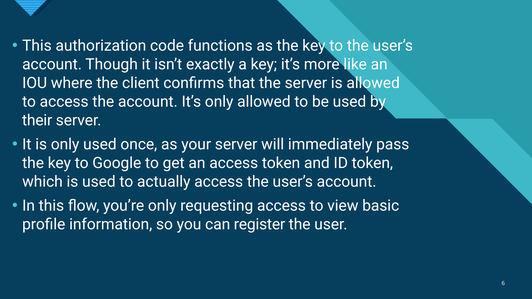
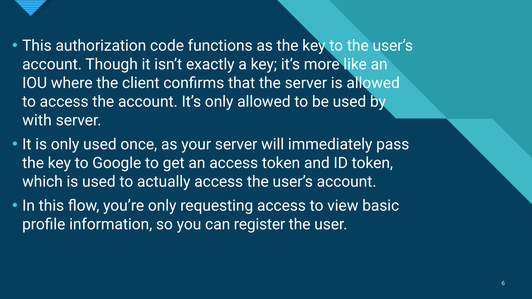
their: their -> with (37, 120)
